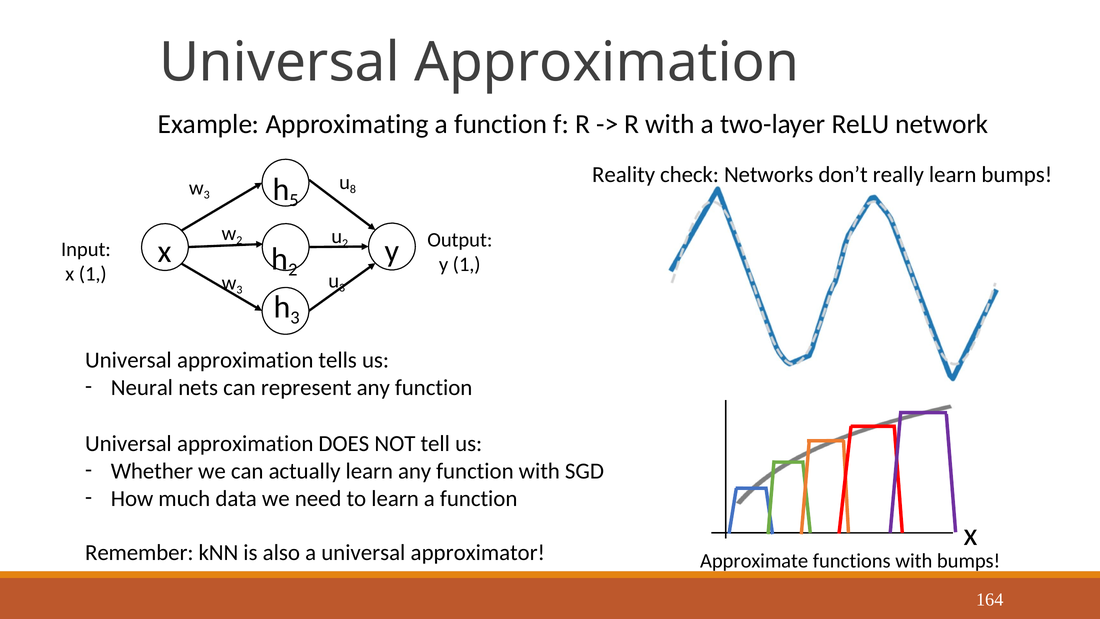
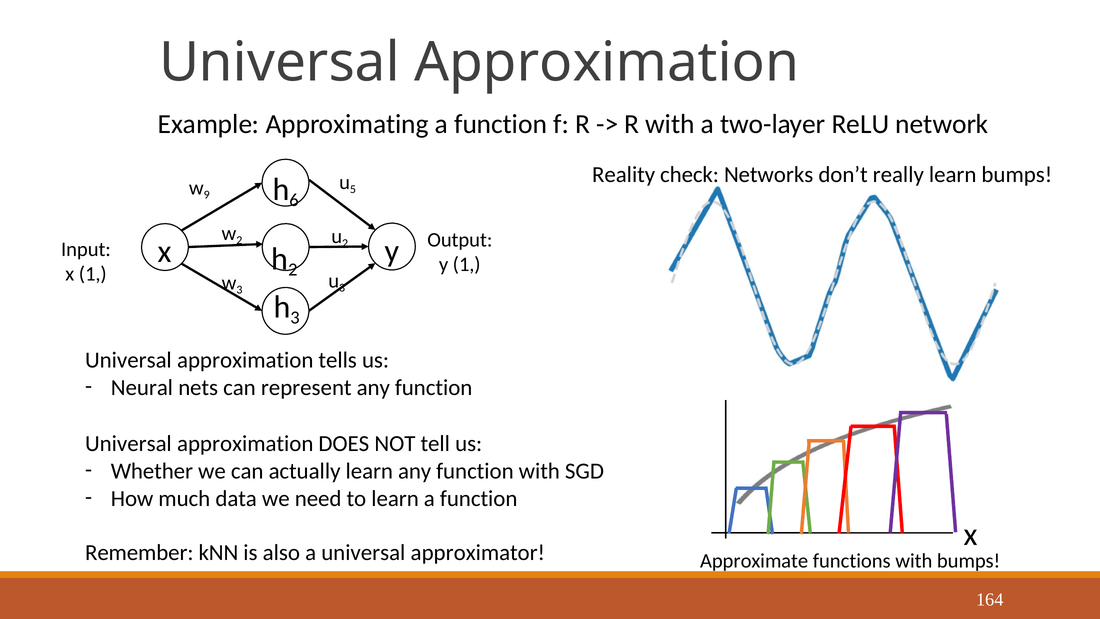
8: 8 -> 5 (353, 189)
5: 5 -> 6 (294, 200)
3: 3 -> 9 (207, 195)
